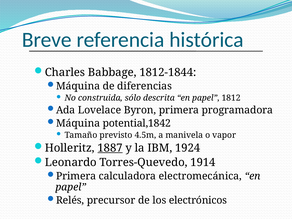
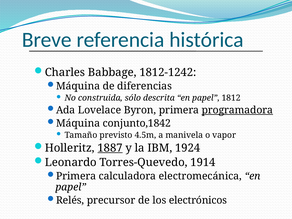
1812-1844: 1812-1844 -> 1812-1242 (168, 72)
programadora underline: none -> present (237, 110)
potential,1842: potential,1842 -> conjunto,1842 (137, 123)
